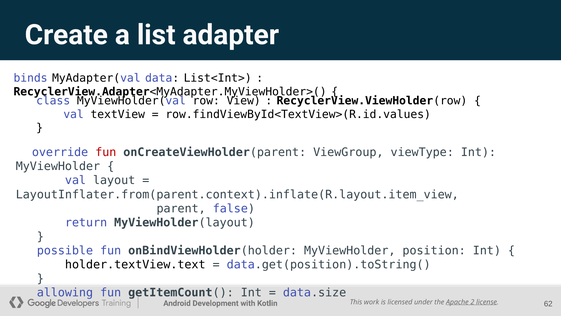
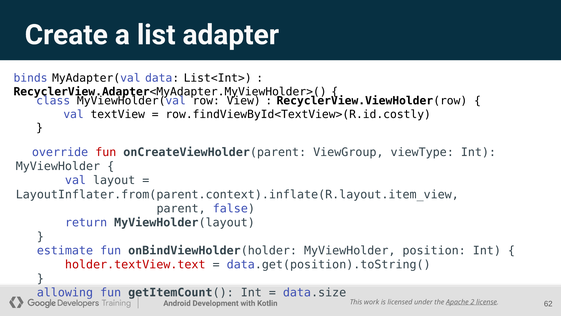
row.findViewById<TextView>(R.id.values: row.findViewById<TextView>(R.id.values -> row.findViewById<TextView>(R.id.costly (298, 114)
possible: possible -> estimate (65, 250)
holder.textView.text colour: black -> red (135, 264)
